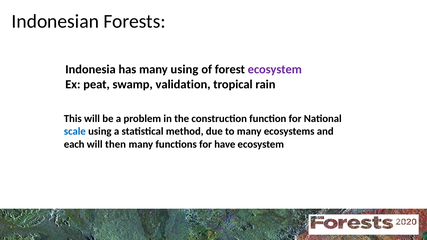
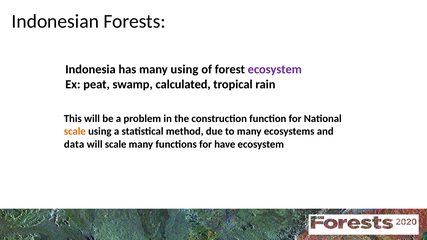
validation: validation -> calculated (183, 84)
scale colour: blue -> orange (75, 132)
each: each -> data (74, 144)
will then: then -> scale (116, 144)
